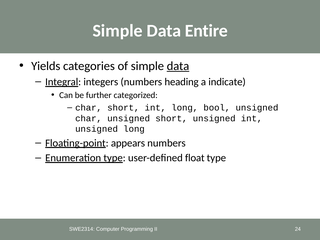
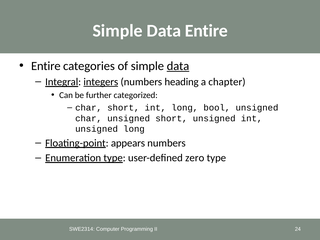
Yields: Yields -> Entire (46, 66)
integers underline: none -> present (101, 82)
indicate: indicate -> chapter (227, 82)
float: float -> zero (195, 158)
